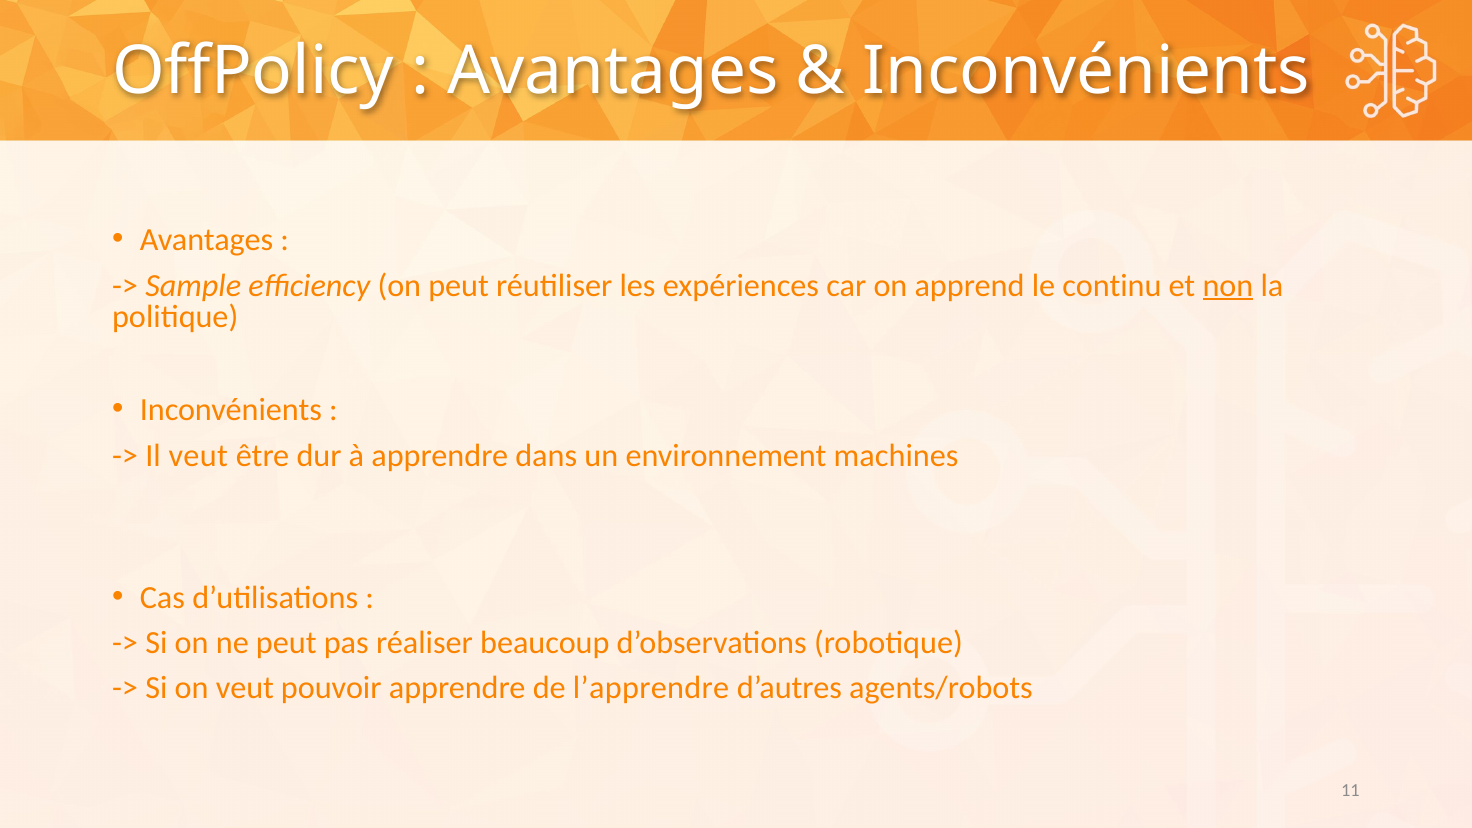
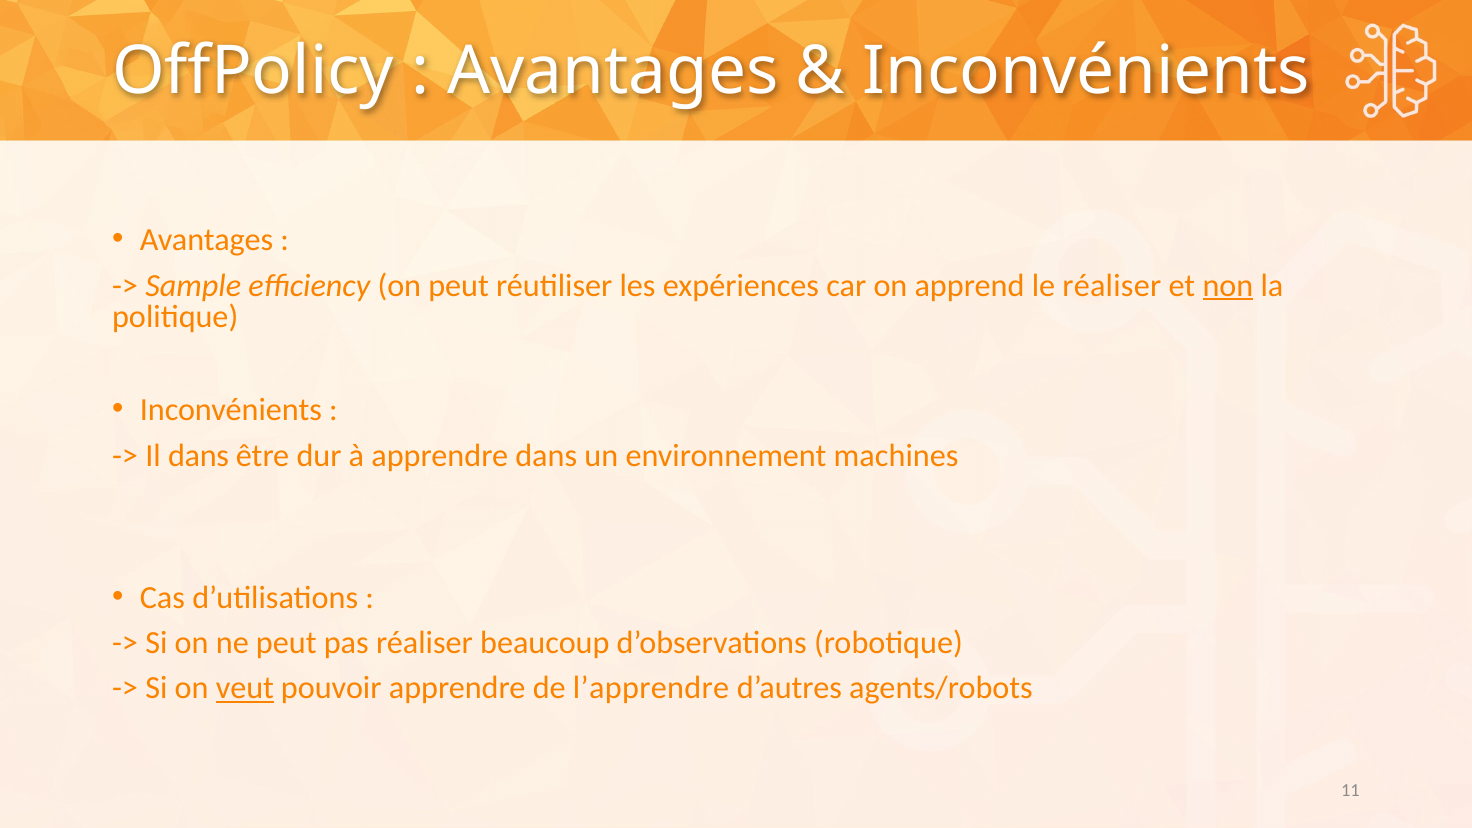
le continu: continu -> réaliser (1112, 285)
Il veut: veut -> dans (199, 455)
veut underline: none -> present (245, 688)
